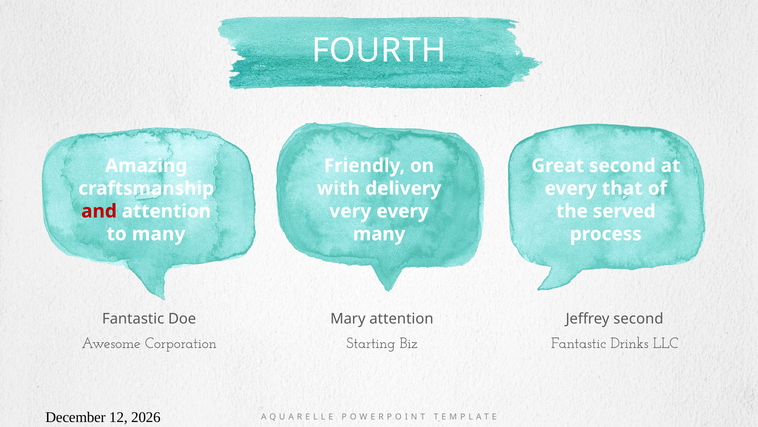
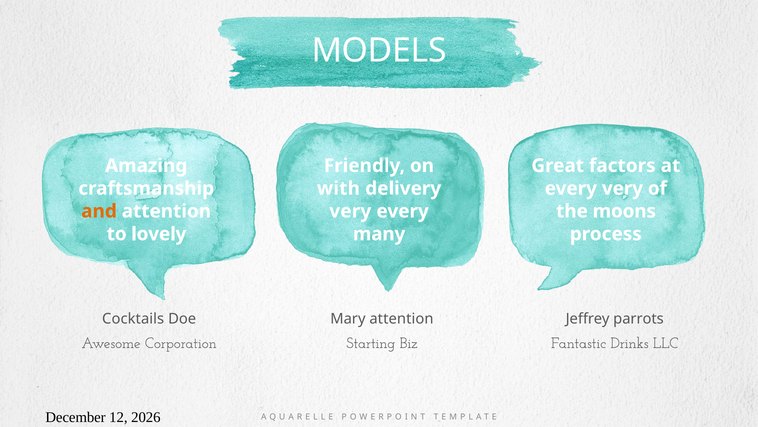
FOURTH: FOURTH -> MODELS (379, 51)
Great second: second -> factors (622, 165)
every that: that -> very (622, 188)
and colour: red -> orange (99, 211)
served: served -> moons (624, 211)
to many: many -> lovely (159, 234)
Fantastic: Fantastic -> Cocktails (133, 319)
Jeffrey second: second -> parrots (639, 319)
